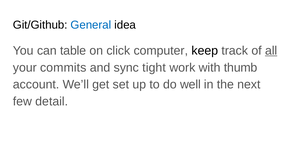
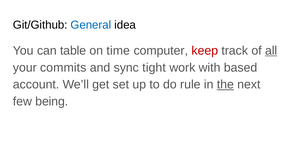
click: click -> time (118, 50)
keep colour: black -> red (205, 50)
thumb: thumb -> based (241, 67)
well: well -> rule (190, 84)
the underline: none -> present (225, 84)
detail: detail -> being (52, 101)
